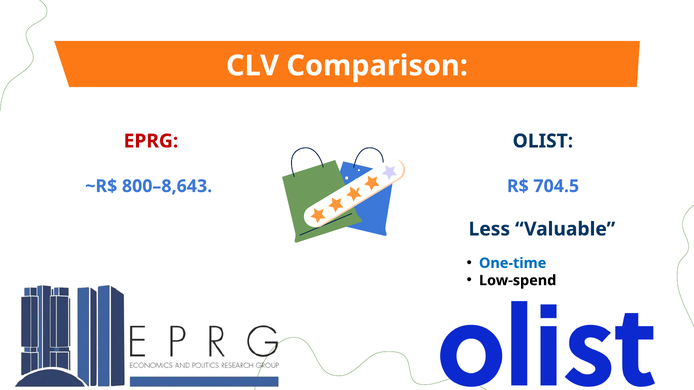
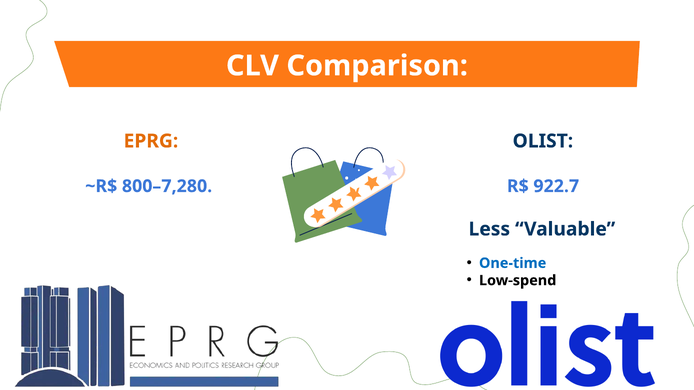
EPRG colour: red -> orange (151, 141)
800–8,643: 800–8,643 -> 800–7,280 (167, 186)
704.5: 704.5 -> 922.7 (556, 186)
